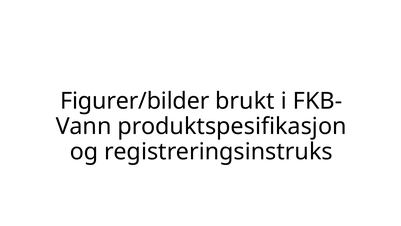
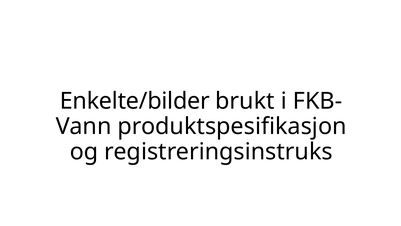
Figurer/bilder: Figurer/bilder -> Enkelte/bilder (135, 101)
